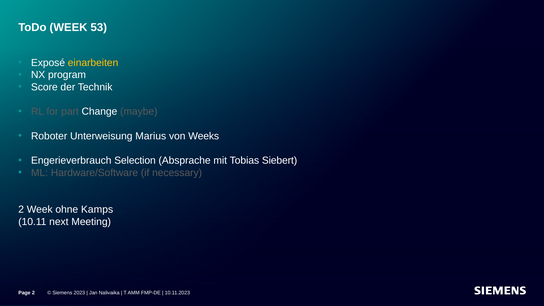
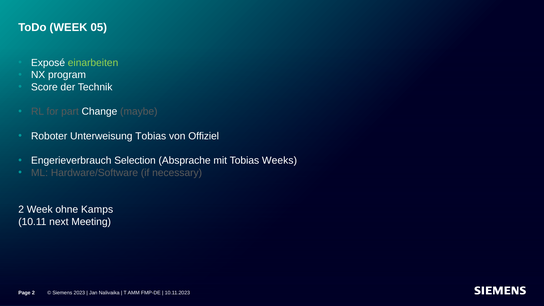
53: 53 -> 05 (99, 27)
einarbeiten colour: yellow -> light green (93, 63)
Unterweisung Marius: Marius -> Tobias (151, 136)
Weeks: Weeks -> Offiziel (204, 136)
Siebert: Siebert -> Weeks (279, 161)
